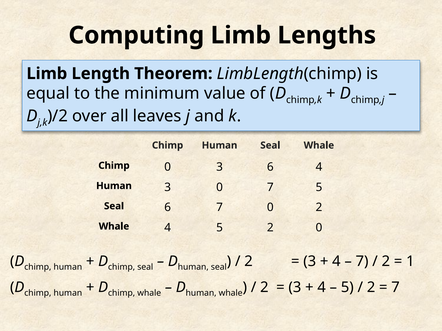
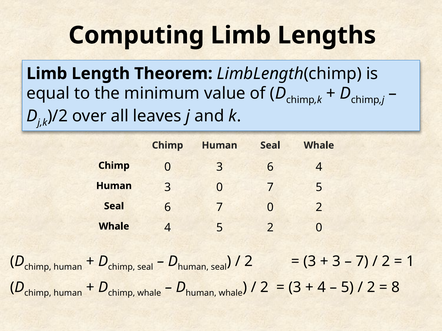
4: 4 -> 3 (336, 262)
7: 7 -> 8 (396, 288)
